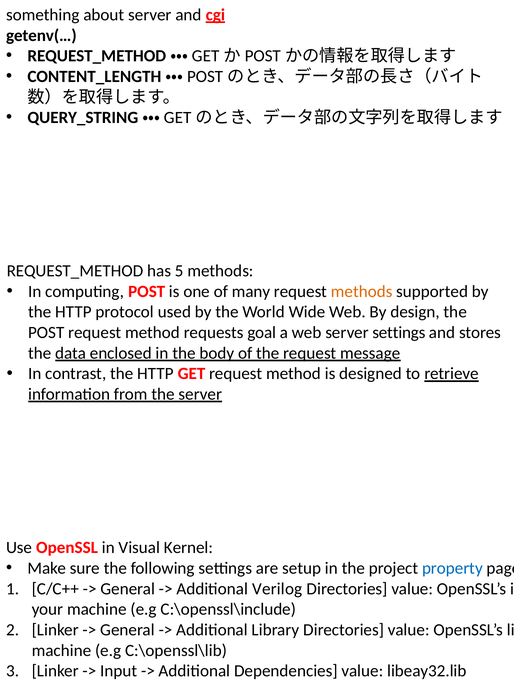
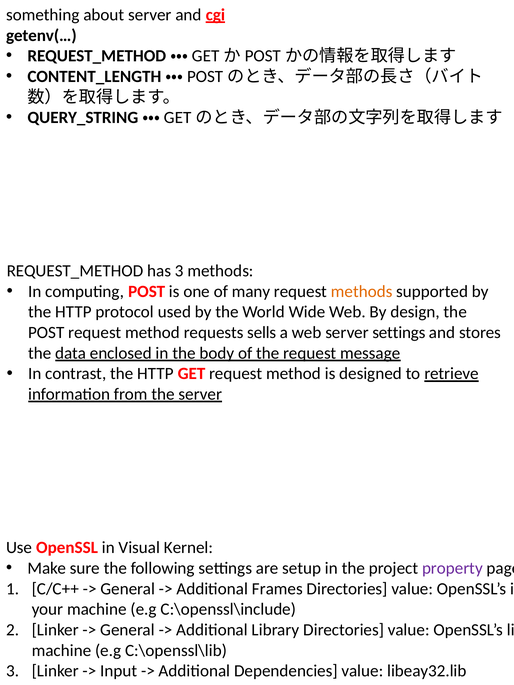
has 5: 5 -> 3 (179, 271)
goal: goal -> sells (262, 333)
property colour: blue -> purple (452, 568)
Verilog: Verilog -> Frames (277, 589)
